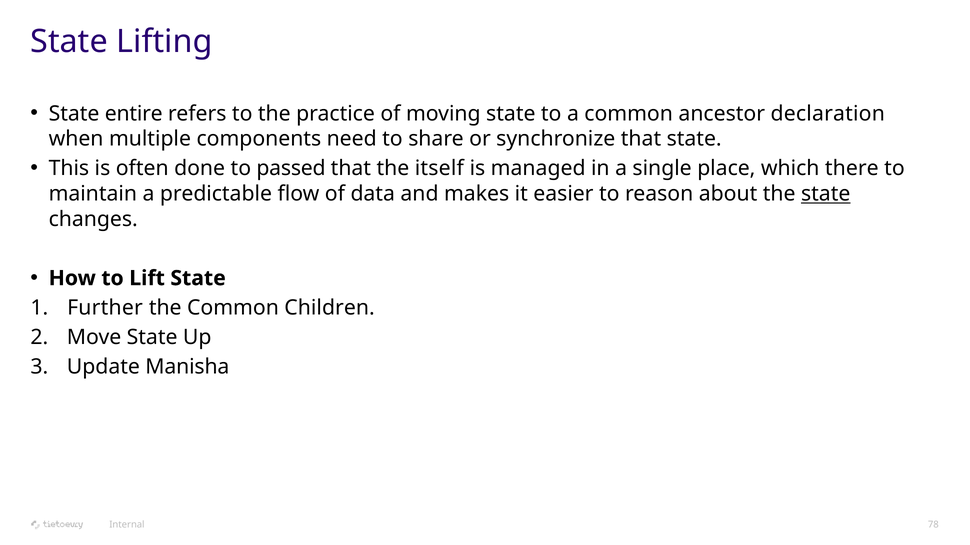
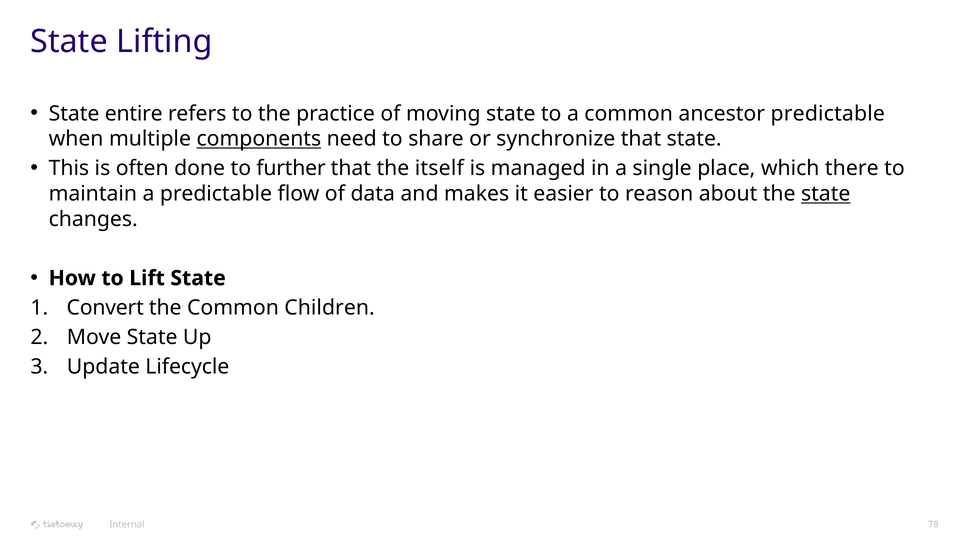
ancestor declaration: declaration -> predictable (828, 114)
components underline: none -> present (259, 139)
passed: passed -> further (291, 169)
Further: Further -> Convert (105, 308)
Manisha: Manisha -> Lifecycle (187, 367)
